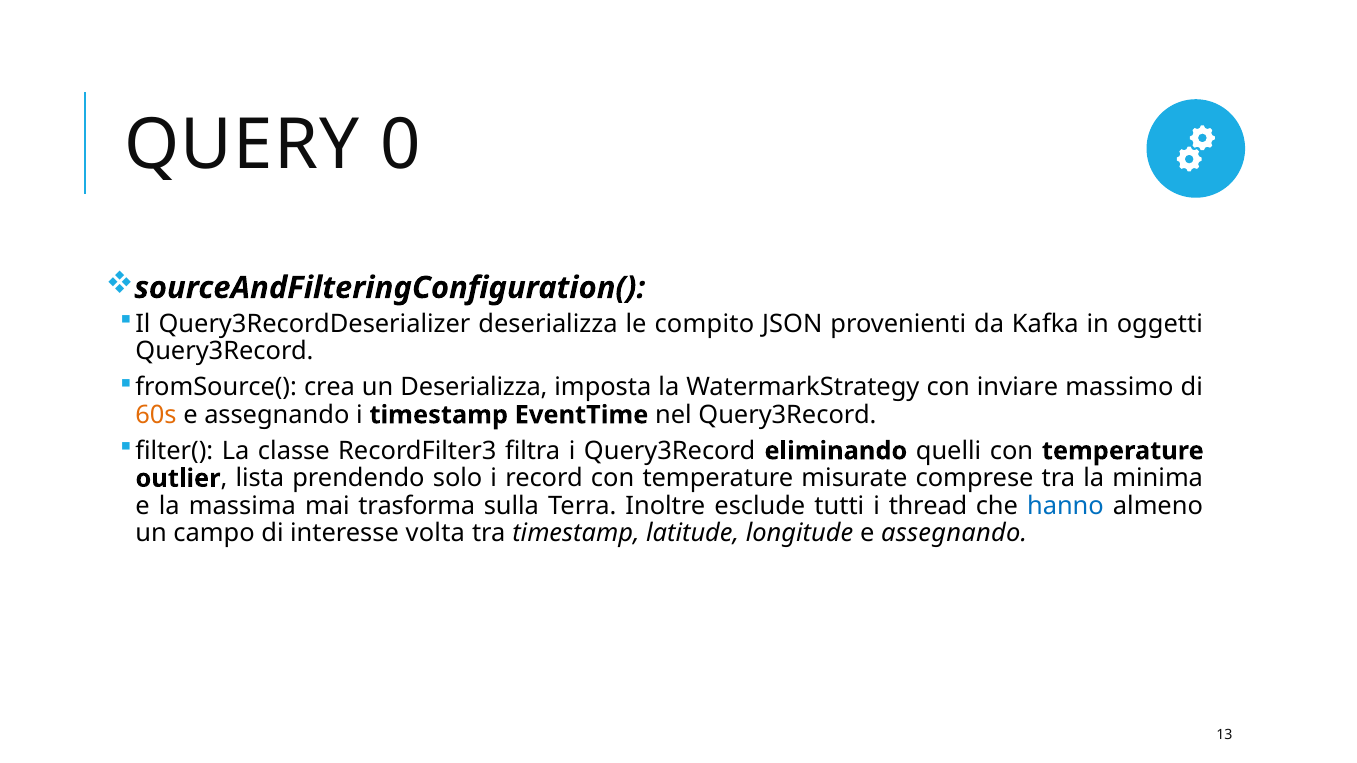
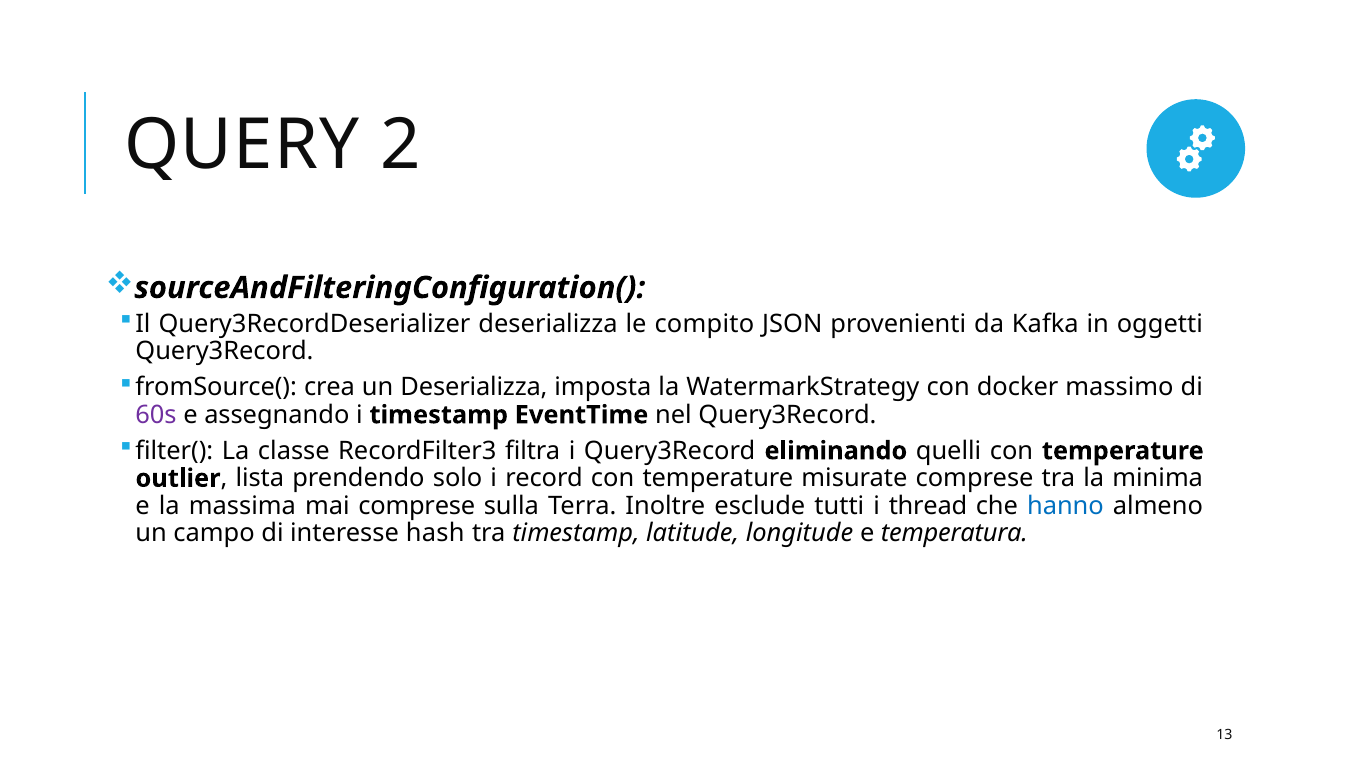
0: 0 -> 2 (401, 146)
inviare: inviare -> docker (1018, 388)
60s colour: orange -> purple (156, 415)
mai trasforma: trasforma -> comprese (417, 506)
volta: volta -> hash (435, 534)
longitude e assegnando: assegnando -> temperatura (954, 534)
